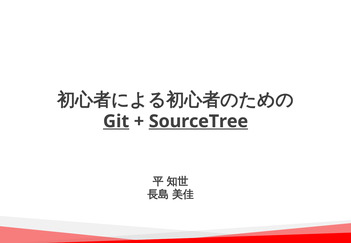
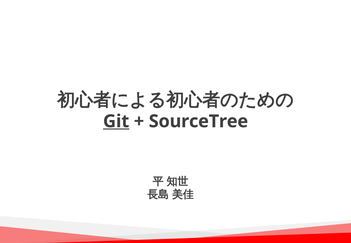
SourceTree underline: present -> none (198, 121)
